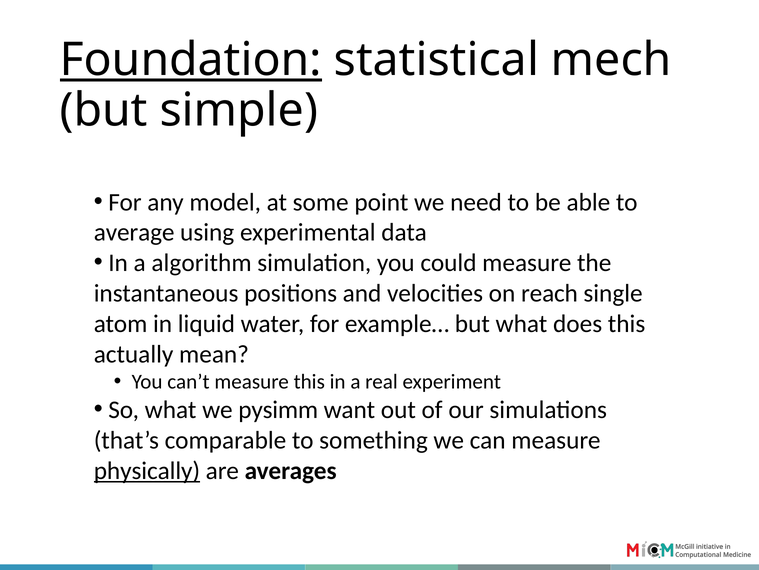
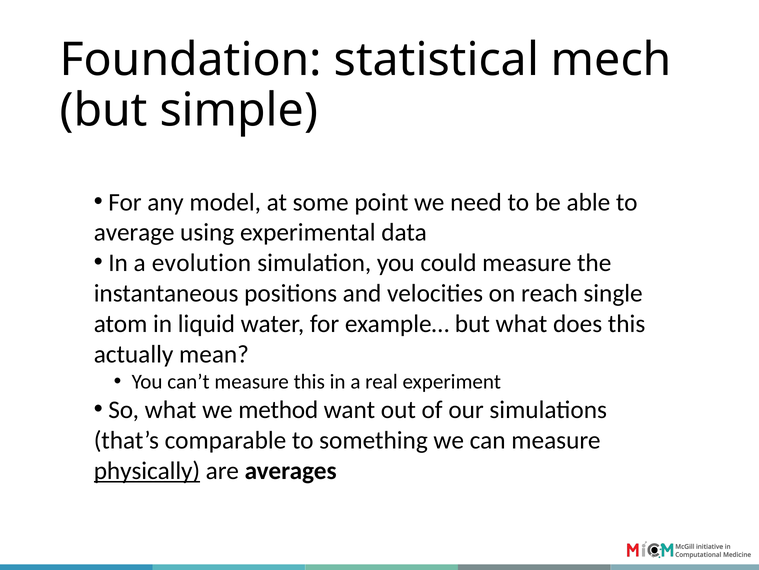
Foundation underline: present -> none (191, 60)
algorithm: algorithm -> evolution (201, 263)
pysimm: pysimm -> method (278, 409)
